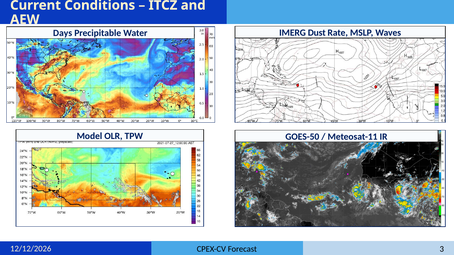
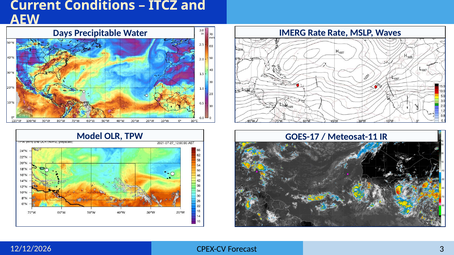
IMERG Dust: Dust -> Rate (317, 33)
GOES-50: GOES-50 -> GOES-17 (302, 137)
